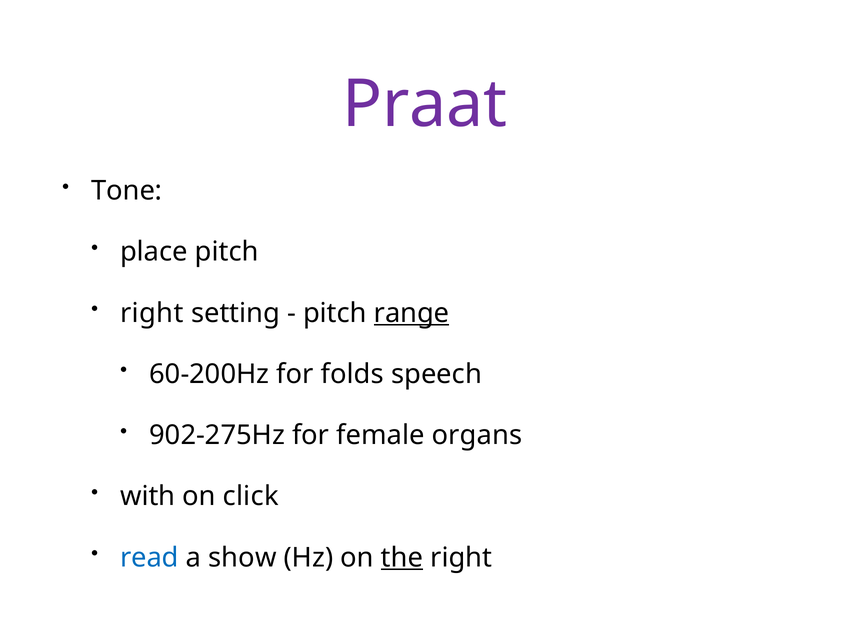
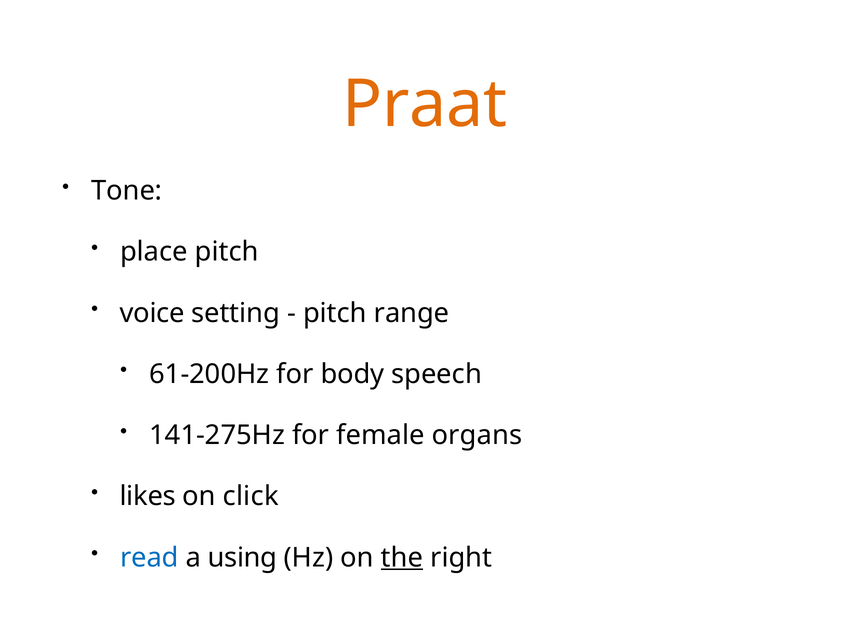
Praat colour: purple -> orange (425, 104)
right: right -> voice (152, 313)
range underline: present -> none (412, 313)
60-200Hz: 60-200Hz -> 61-200Hz (209, 374)
folds: folds -> body (352, 374)
902-275Hz: 902-275Hz -> 141-275Hz (217, 435)
with: with -> likes (148, 496)
show: show -> using (242, 557)
